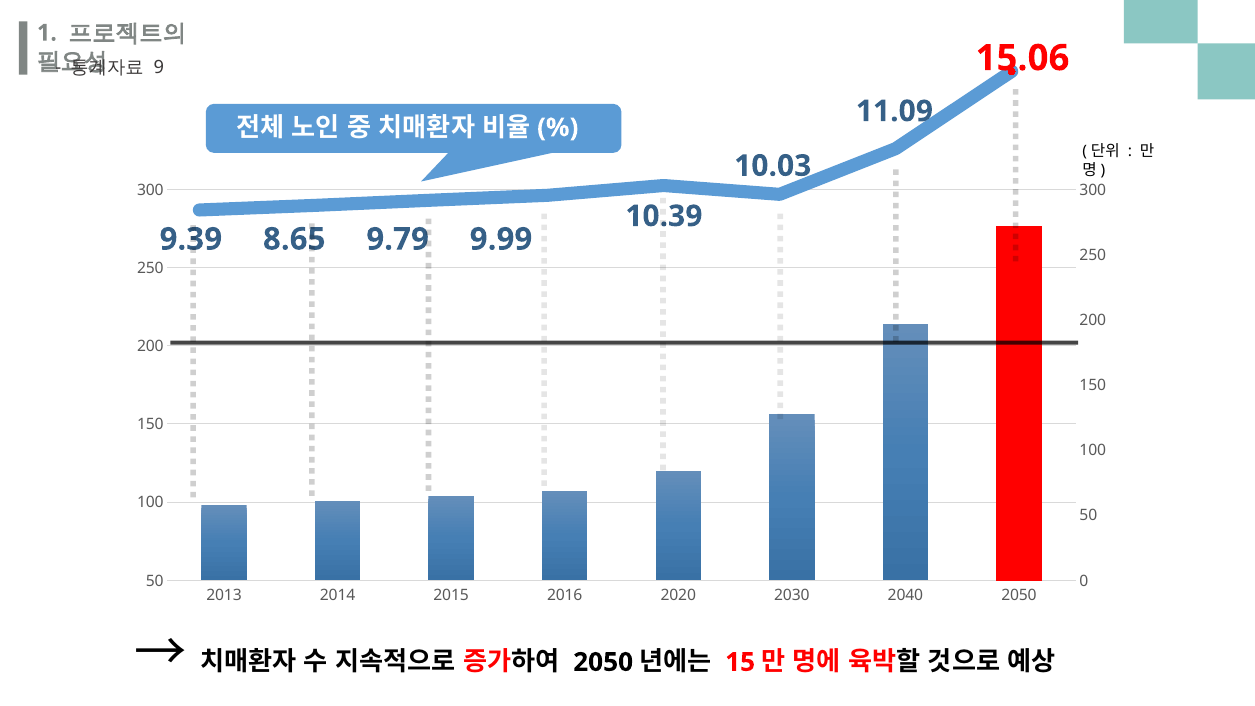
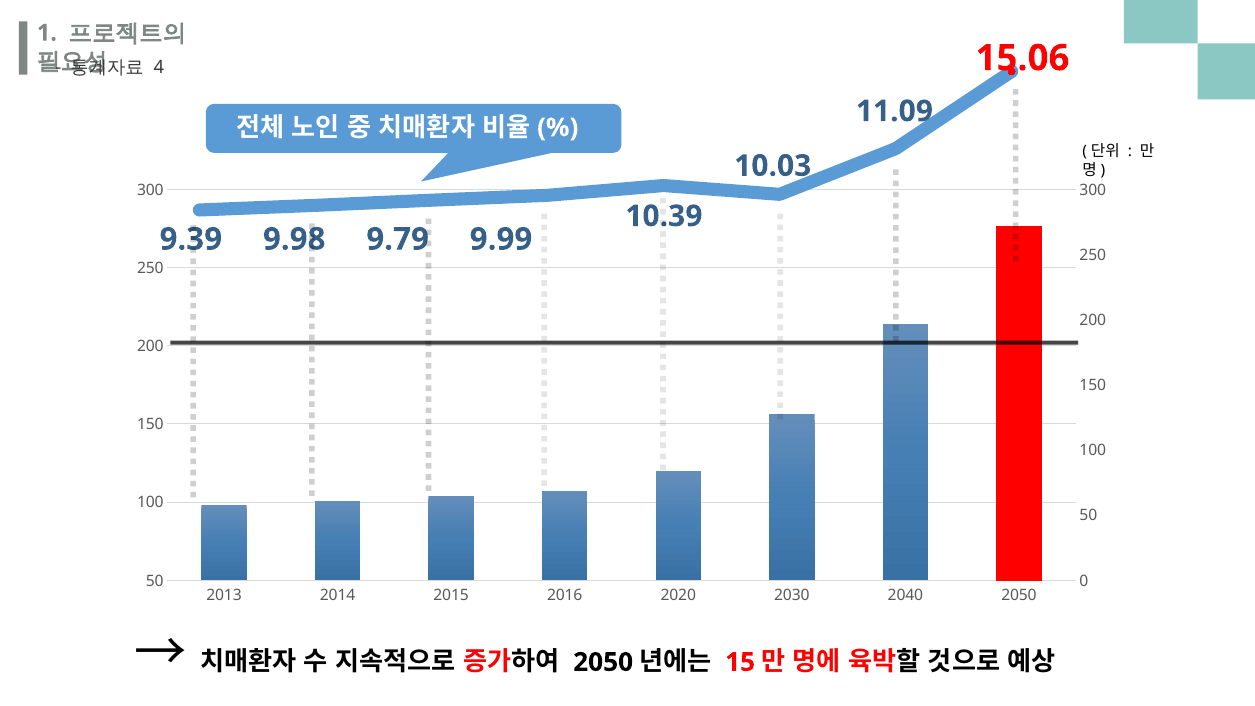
9: 9 -> 4 (159, 67)
8.65: 8.65 -> 9.98 (294, 239)
